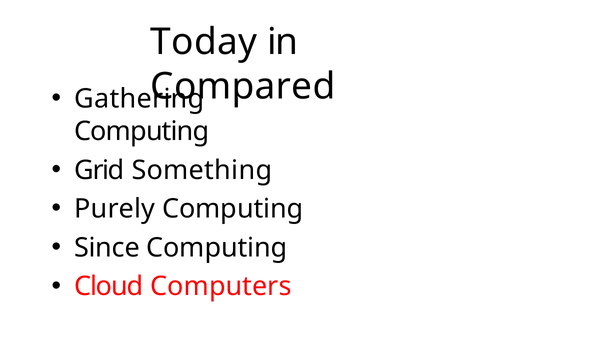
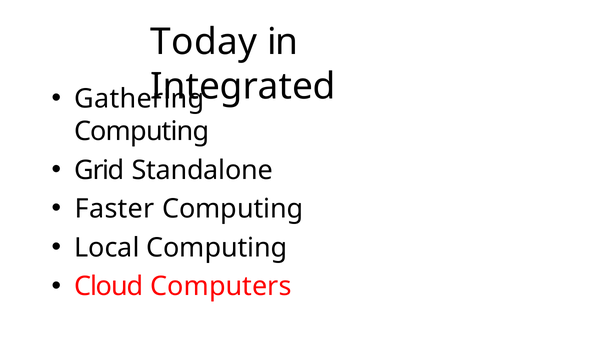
Compared: Compared -> Integrated (243, 87)
Something: Something -> Standalone (202, 170)
Purely: Purely -> Faster (115, 209)
Since: Since -> Local (107, 248)
